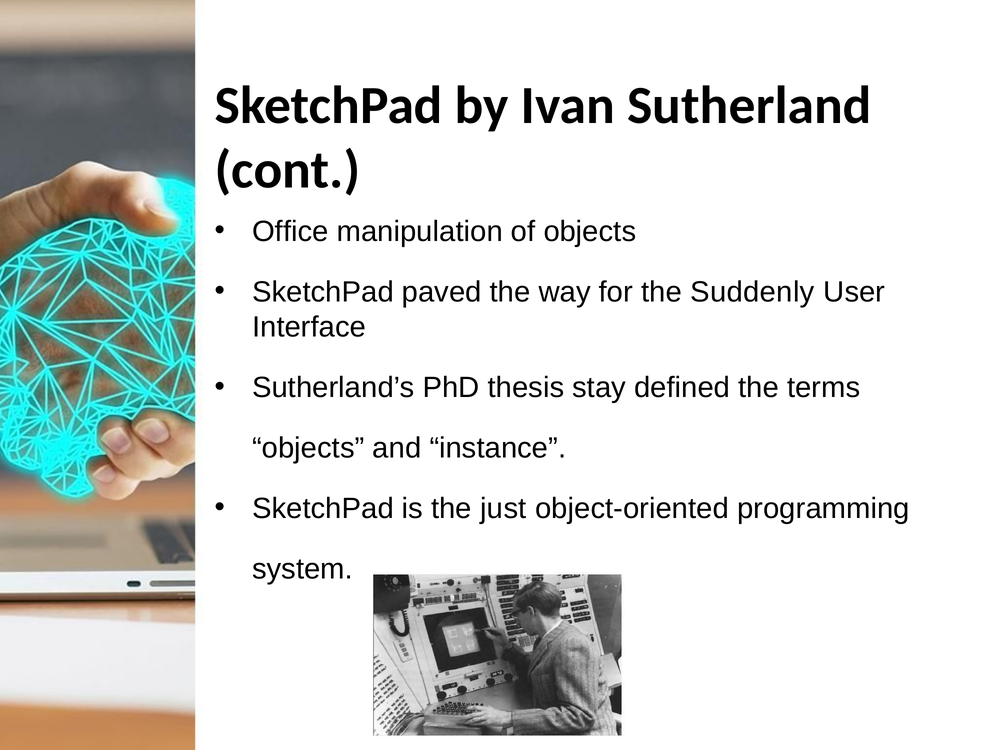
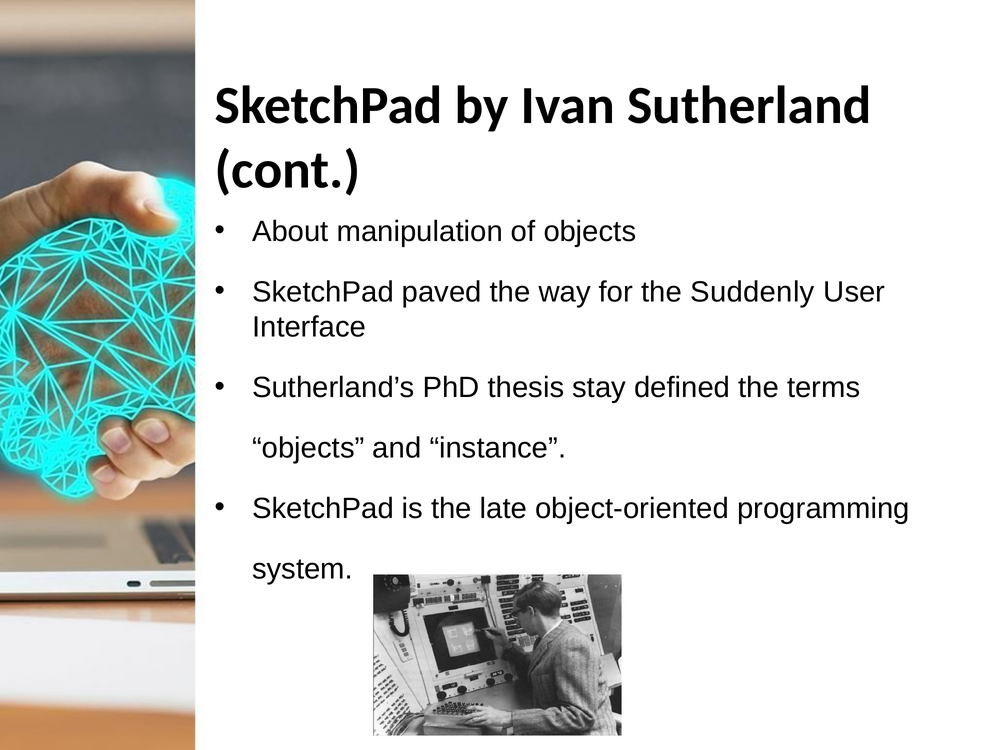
Office: Office -> About (290, 231)
just: just -> late (504, 508)
